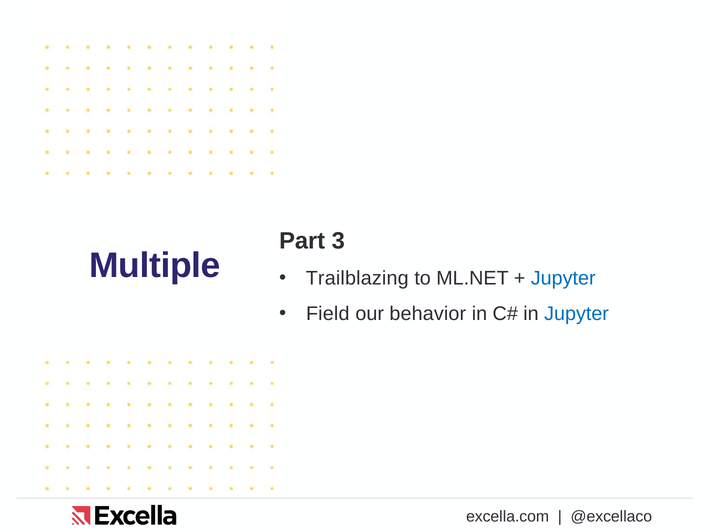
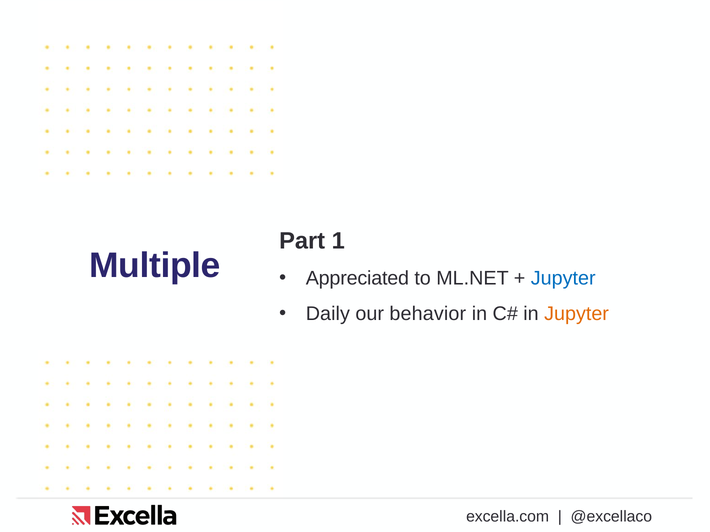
3: 3 -> 1 (338, 241)
Trailblazing: Trailblazing -> Appreciated (357, 279)
Field: Field -> Daily (328, 314)
Jupyter colour: blue -> orange (577, 314)
